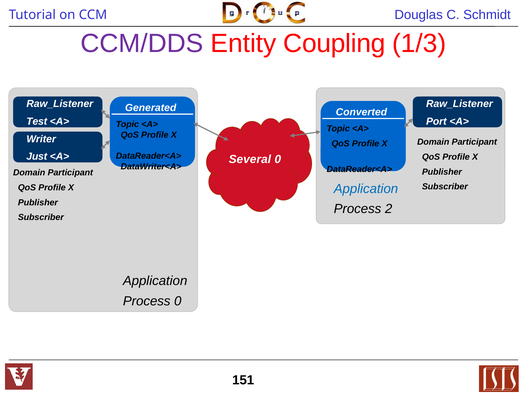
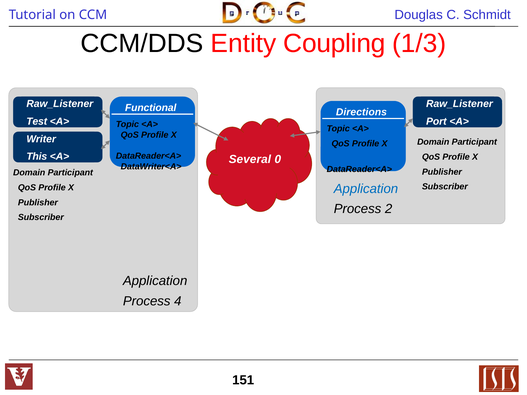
CCM/DDS colour: purple -> black (142, 44)
Generated: Generated -> Functional (151, 108)
Converted: Converted -> Directions (361, 112)
Just: Just -> This (37, 157)
Process 0: 0 -> 4 (178, 301)
